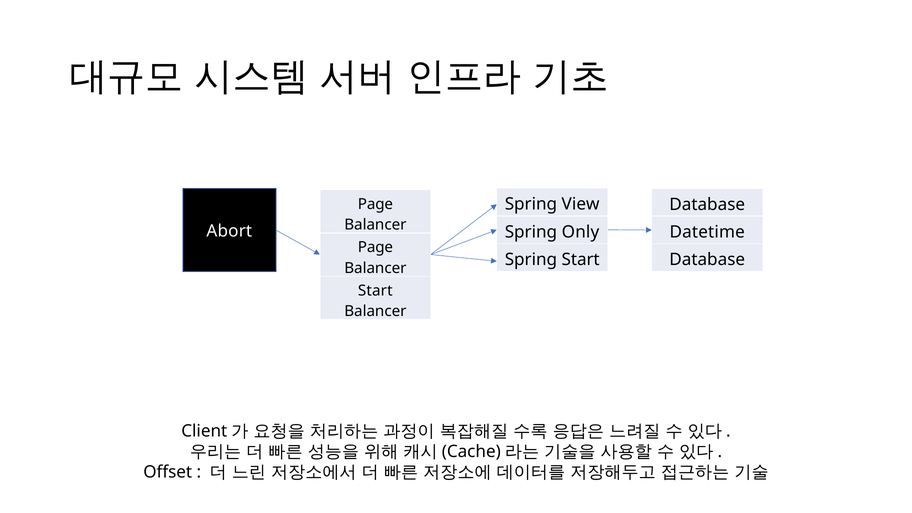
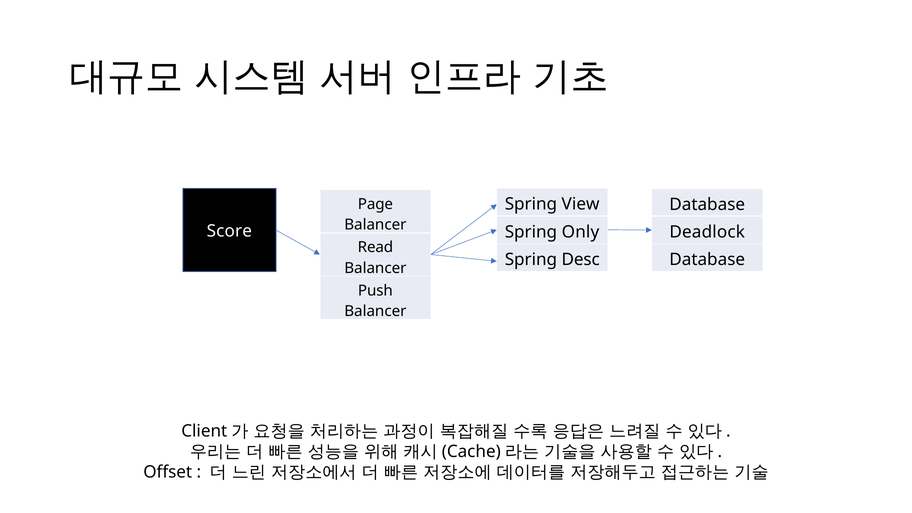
Abort: Abort -> Score (229, 231)
Datetime: Datetime -> Deadlock (707, 232)
Page: Page -> Read (375, 247)
Spring Start: Start -> Desc (581, 260)
Start: Start -> Push (375, 291)
